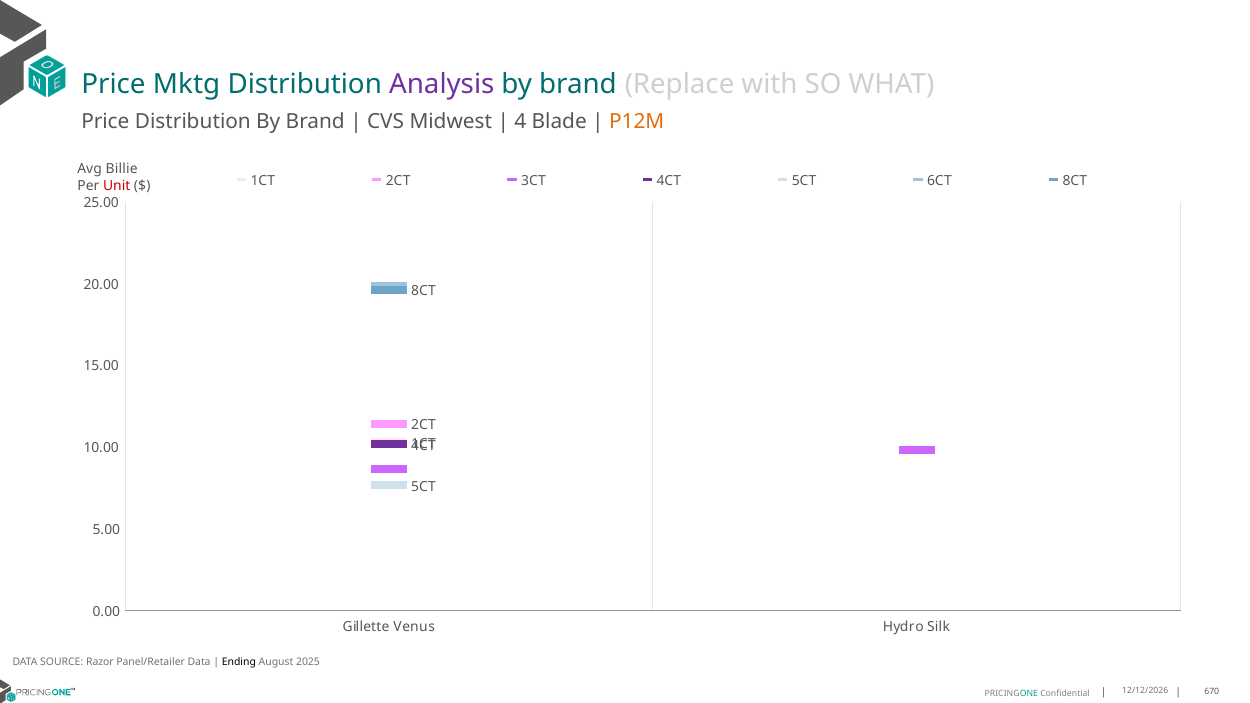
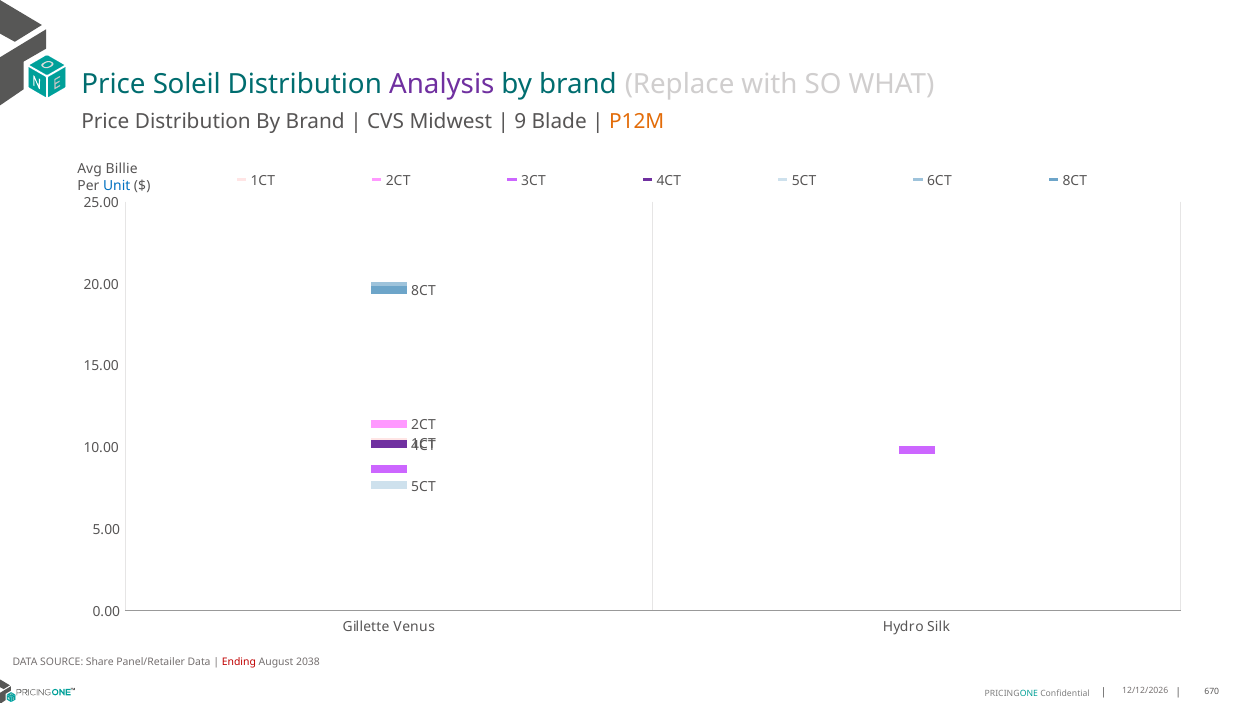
Mktg: Mktg -> Soleil (187, 84)
4: 4 -> 9 (520, 122)
Unit colour: red -> blue (117, 186)
Razor: Razor -> Share (100, 662)
Ending colour: black -> red (239, 662)
2025: 2025 -> 2038 (308, 662)
